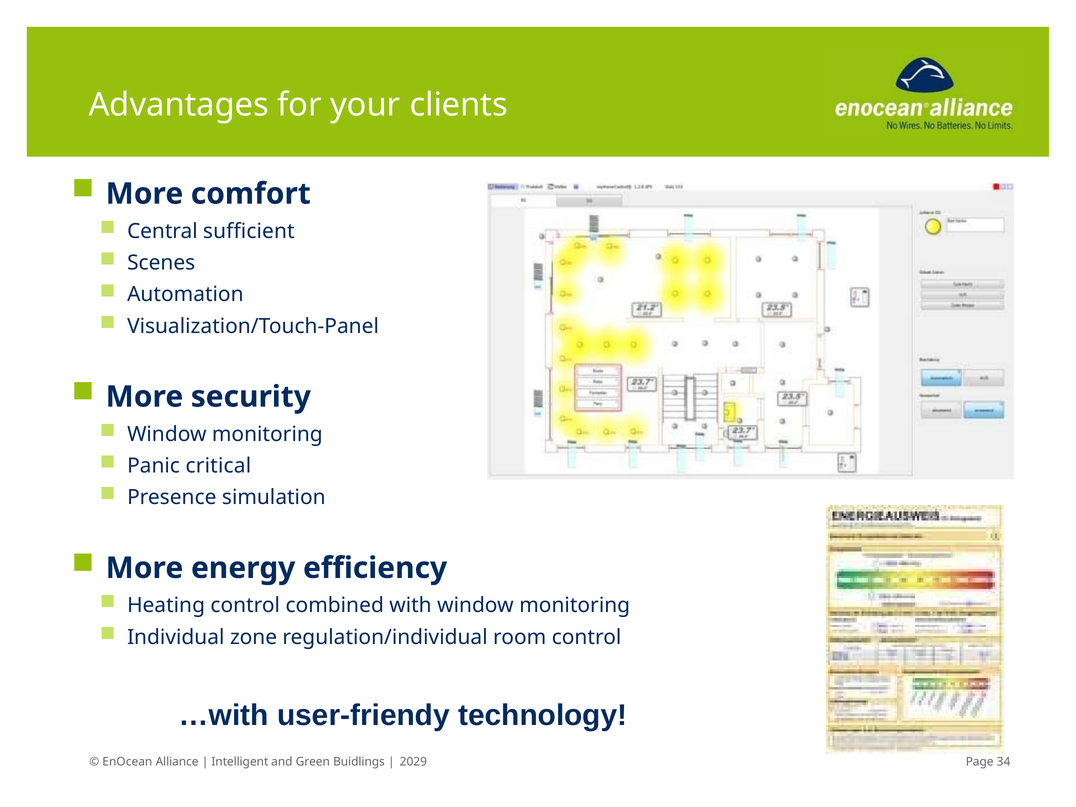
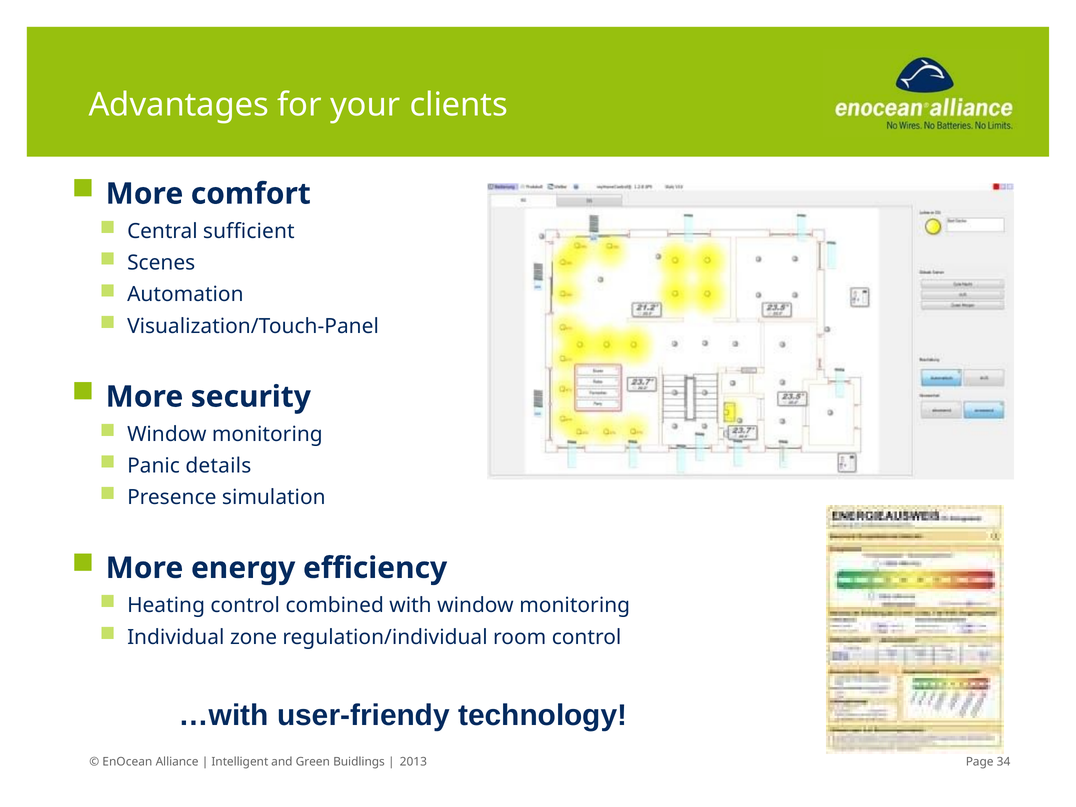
critical: critical -> details (218, 466)
2029: 2029 -> 2013 (413, 762)
